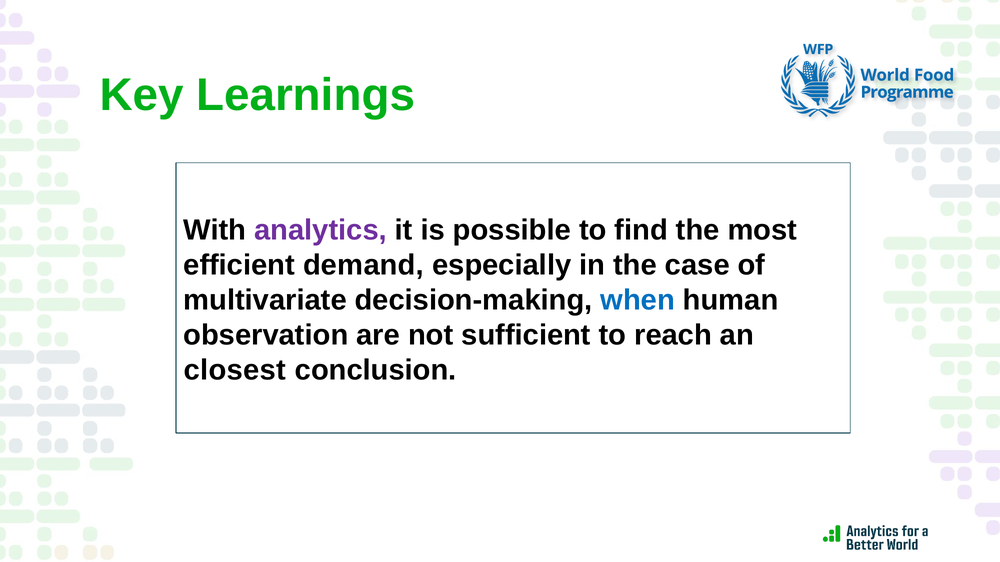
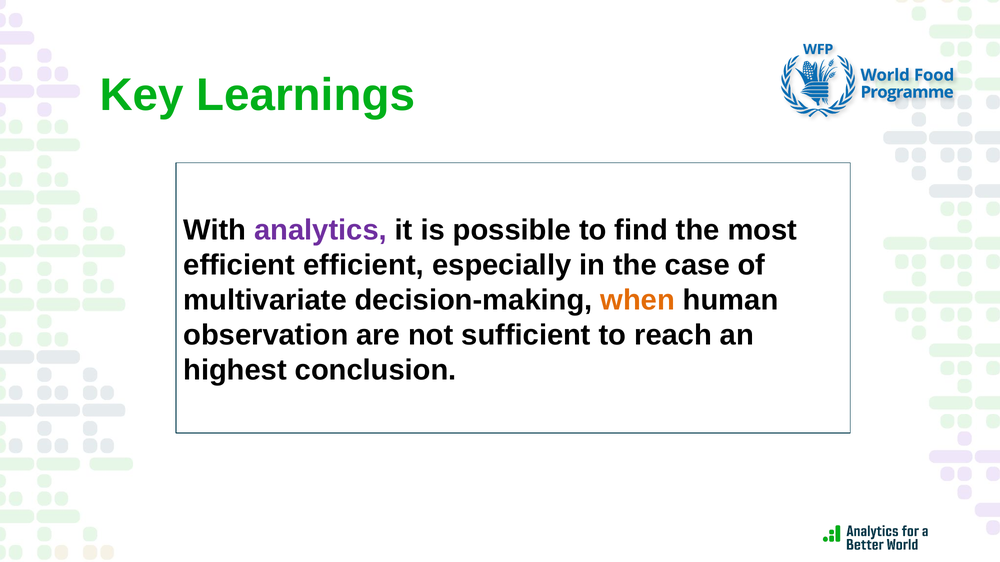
efficient demand: demand -> efficient (364, 265)
when colour: blue -> orange (638, 300)
closest: closest -> highest (235, 370)
